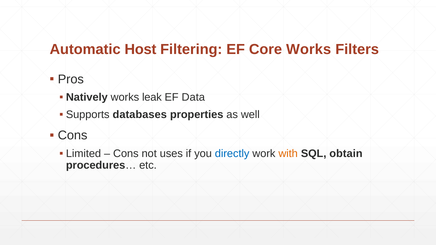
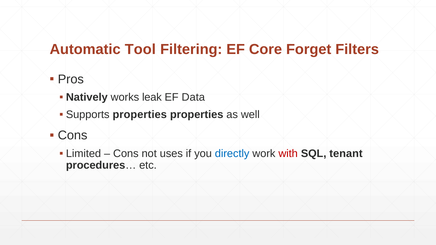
Host: Host -> Tool (140, 49)
Core Works: Works -> Forget (309, 49)
databases: databases -> properties (140, 115)
with colour: orange -> red (288, 154)
obtain: obtain -> tenant (346, 154)
